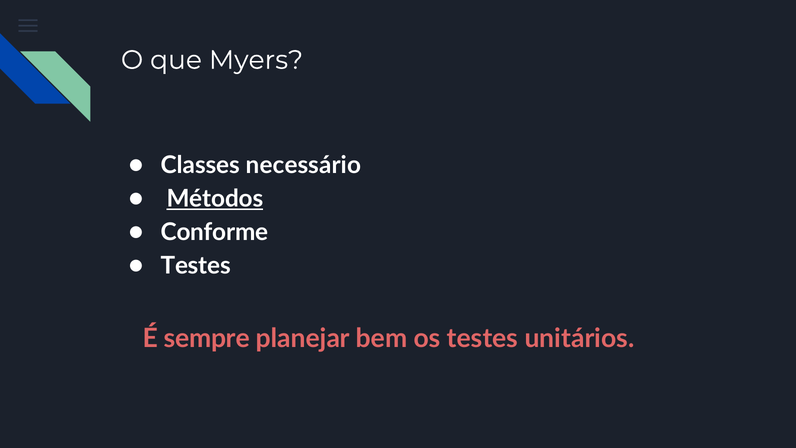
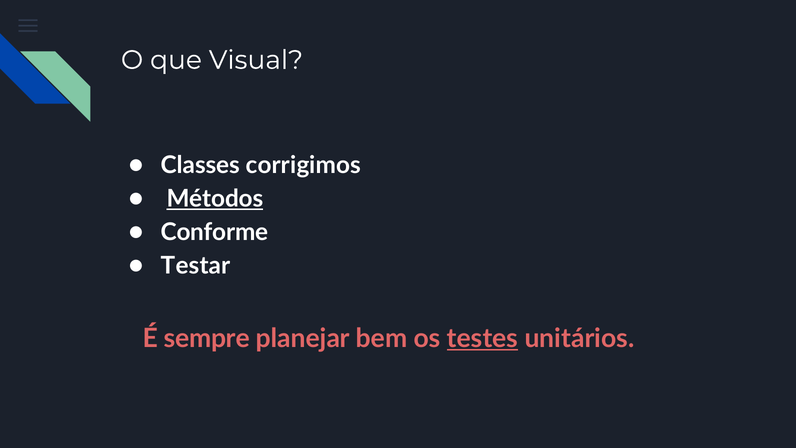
Myers: Myers -> Visual (256, 60)
necessário: necessário -> corrigimos (303, 165)
Testes: Testes -> Testar (196, 266)
testes underline: none -> present (483, 338)
